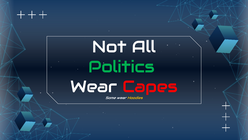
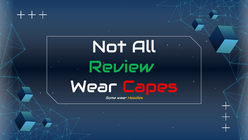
Politics: Politics -> Review (121, 67)
